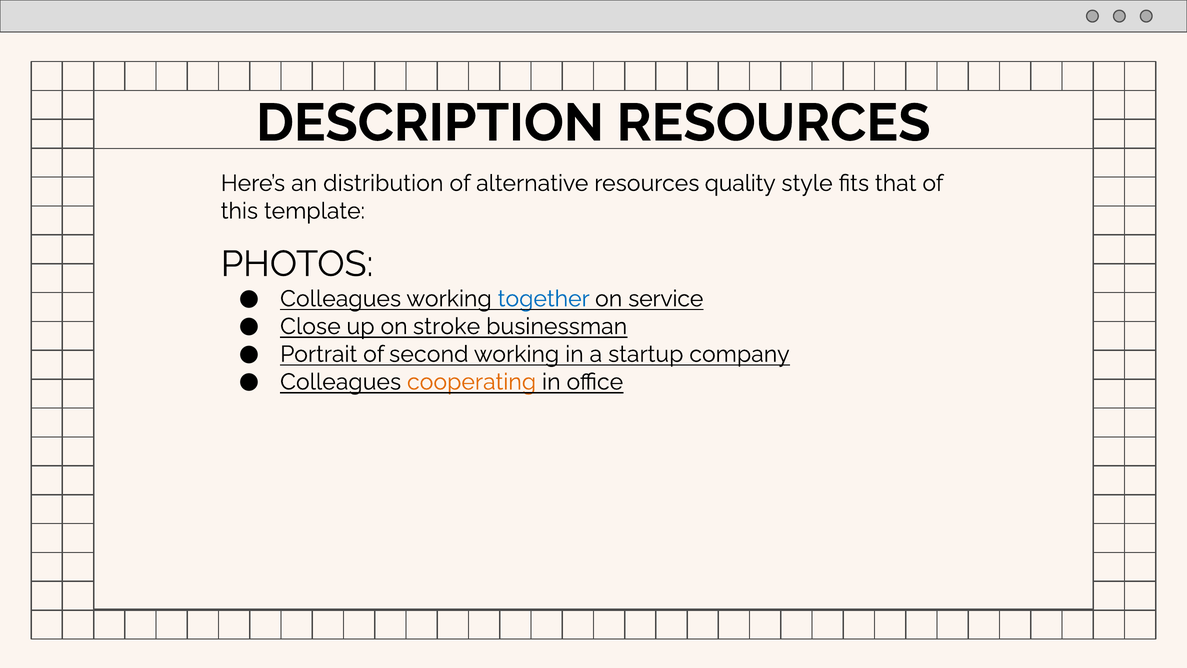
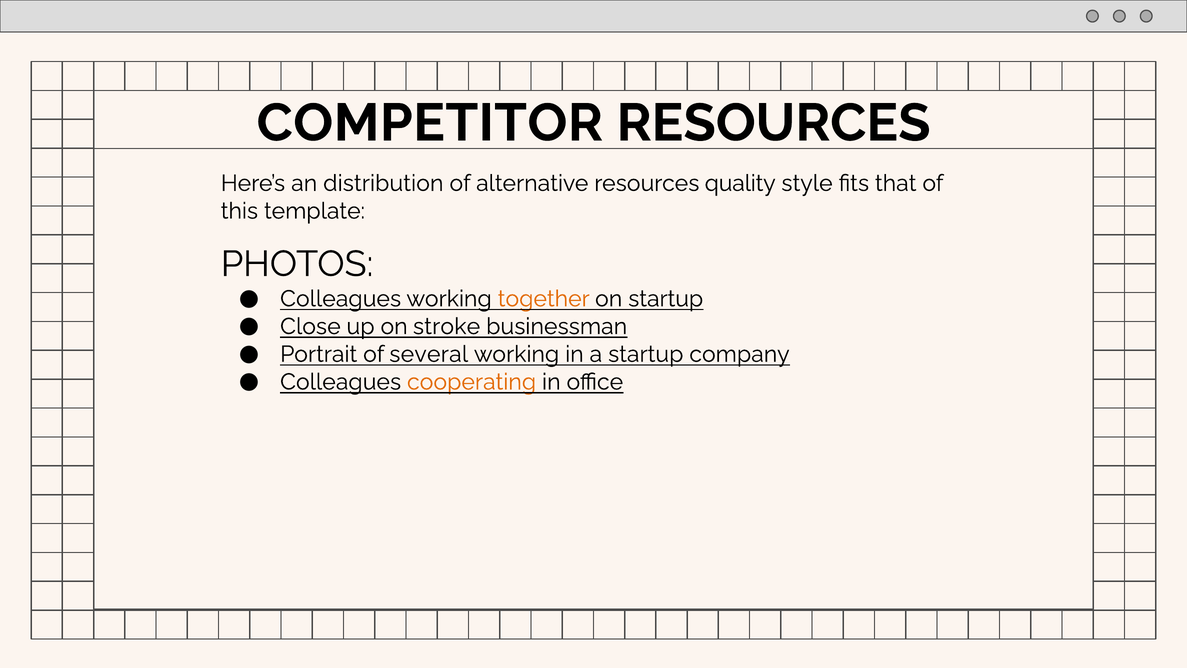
DESCRIPTION: DESCRIPTION -> COMPETITOR (430, 123)
together colour: blue -> orange (544, 299)
on service: service -> startup (666, 299)
second: second -> several (429, 354)
